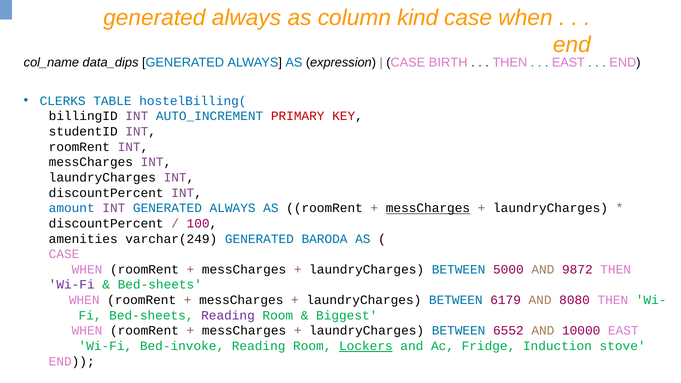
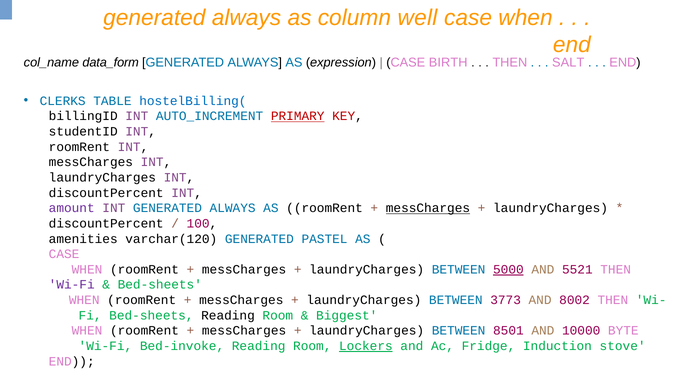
kind: kind -> well (417, 18)
data_dips: data_dips -> data_form (111, 63)
EAST: EAST -> SALT (568, 63)
PRIMARY underline: none -> present (298, 116)
amount colour: blue -> purple (72, 208)
varchar(249: varchar(249 -> varchar(120 (171, 239)
BARODA: BARODA -> PASTEL (325, 239)
5000 underline: none -> present (508, 269)
9872: 9872 -> 5521 (577, 269)
6179: 6179 -> 3773 (506, 300)
8080: 8080 -> 8002 (575, 300)
Reading colour: purple -> black (228, 315)
6552: 6552 -> 8501 (508, 331)
10000 EAST: EAST -> BYTE (623, 331)
